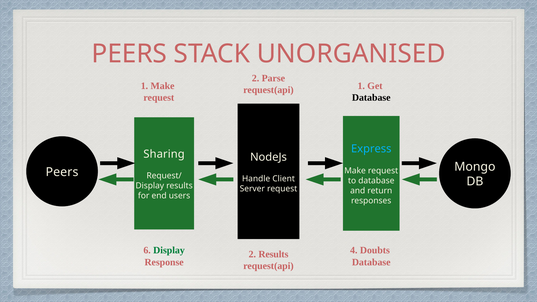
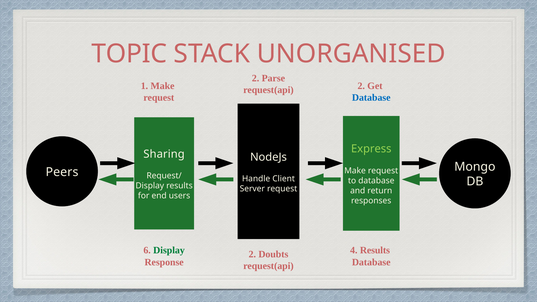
PEERS: PEERS -> TOPIC (129, 54)
request(api 1: 1 -> 2 (361, 86)
Database colour: black -> blue (371, 98)
Express colour: light blue -> light green (371, 149)
4 Doubts: Doubts -> Results (375, 250)
2 Results: Results -> Doubts (273, 254)
